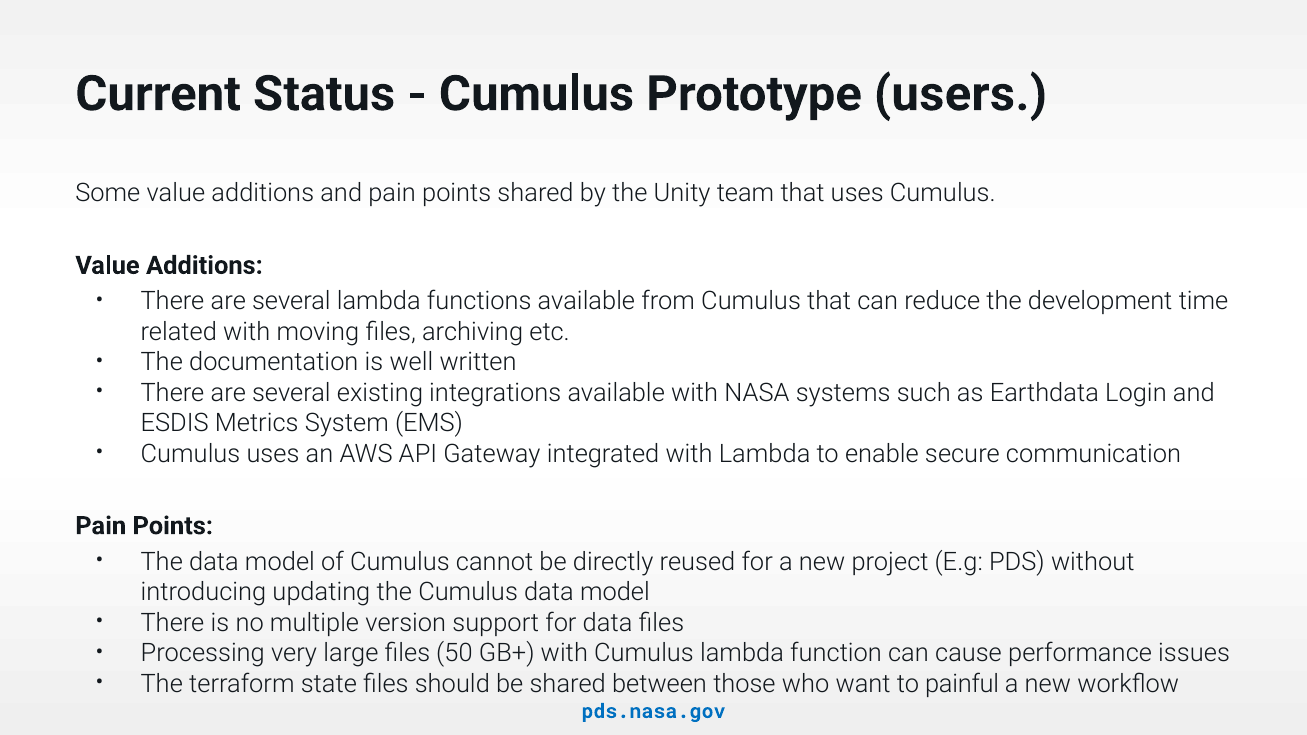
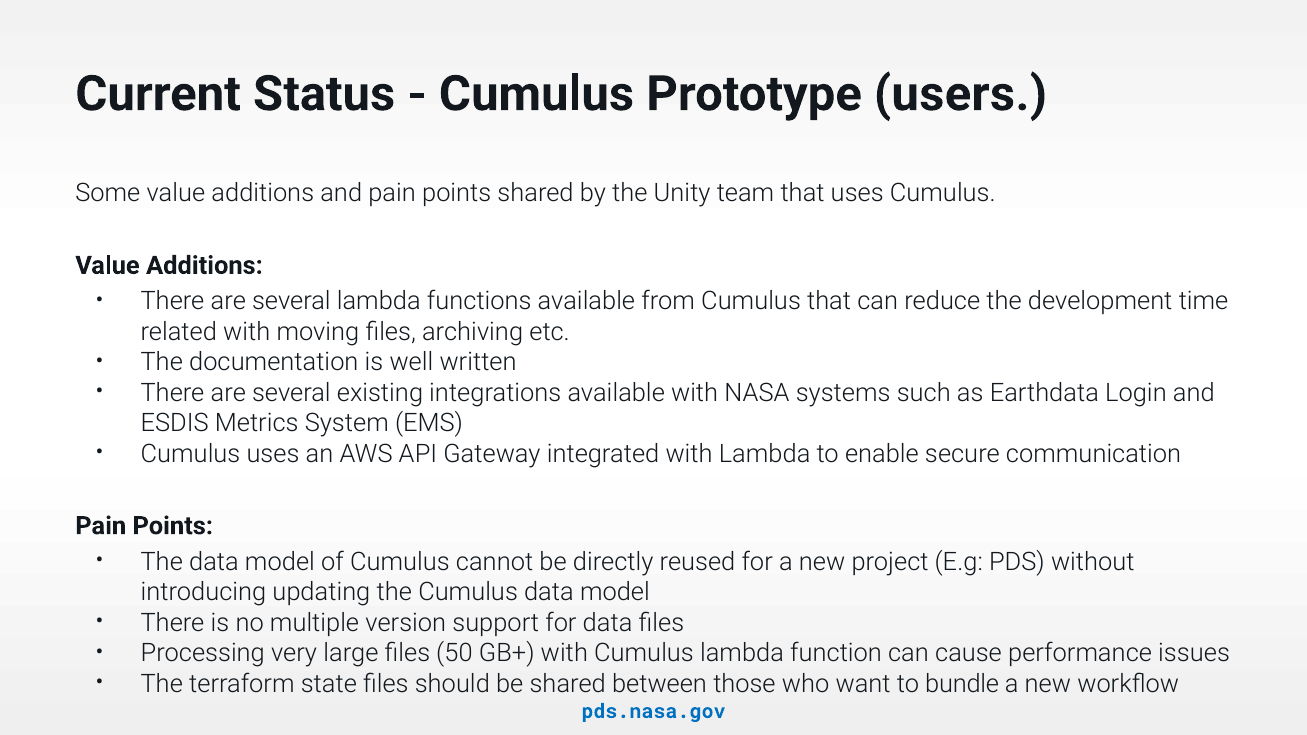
painful: painful -> bundle (962, 684)
